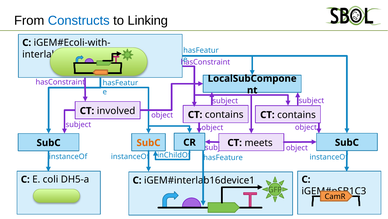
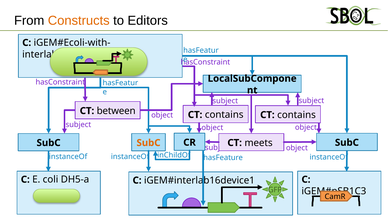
Constructs colour: blue -> orange (79, 20)
Linking: Linking -> Editors (148, 20)
involved: involved -> between (116, 110)
